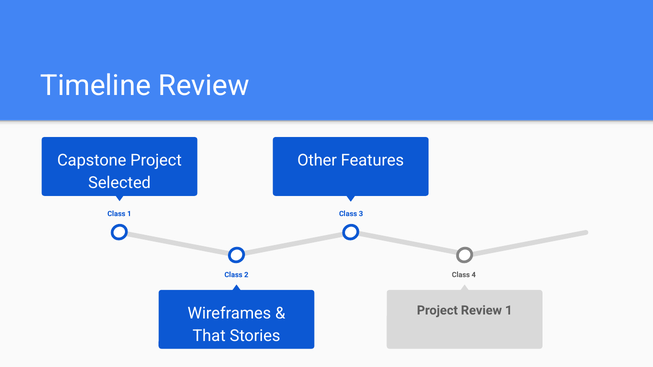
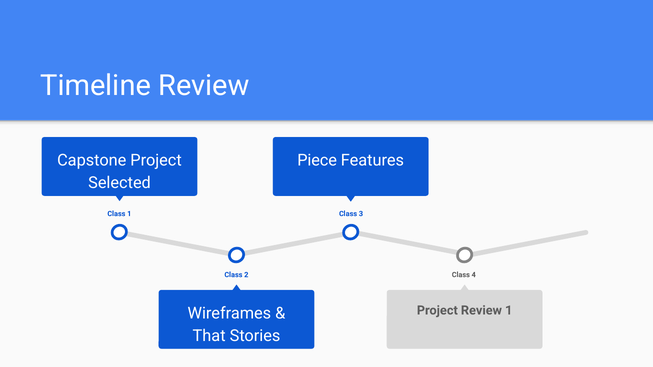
Other: Other -> Piece (317, 161)
